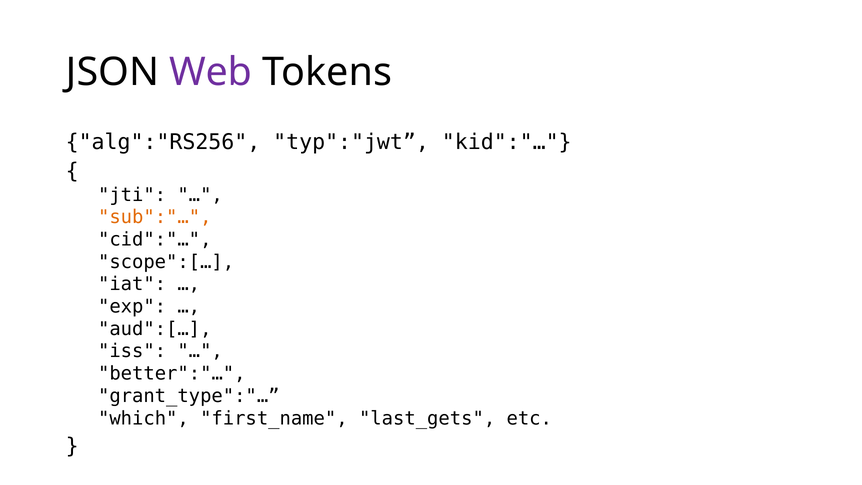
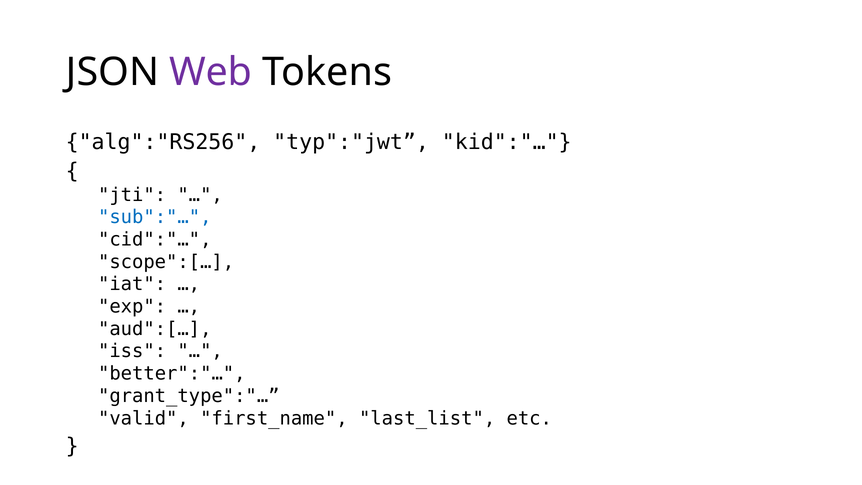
sub":"… colour: orange -> blue (155, 217)
which: which -> valid (143, 418)
last_gets: last_gets -> last_list (427, 418)
